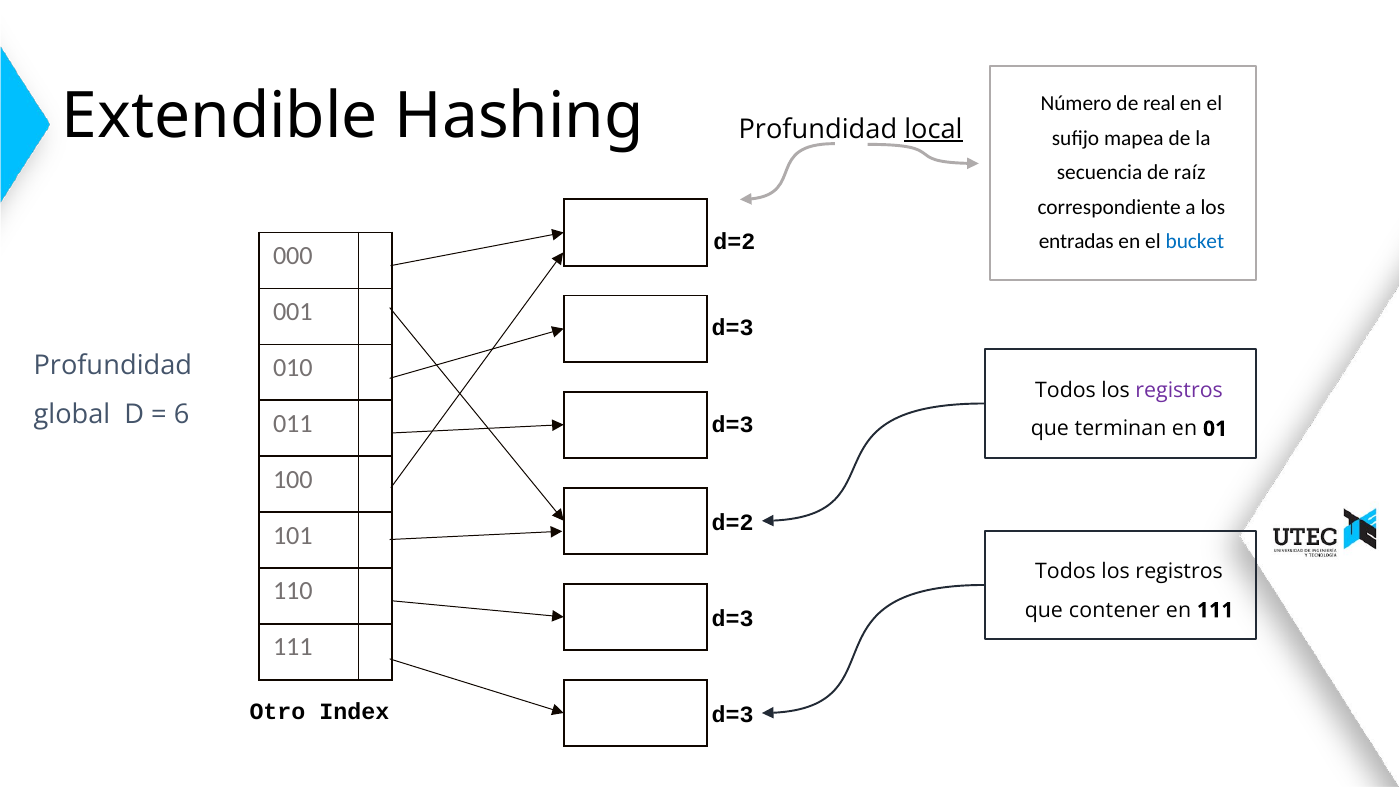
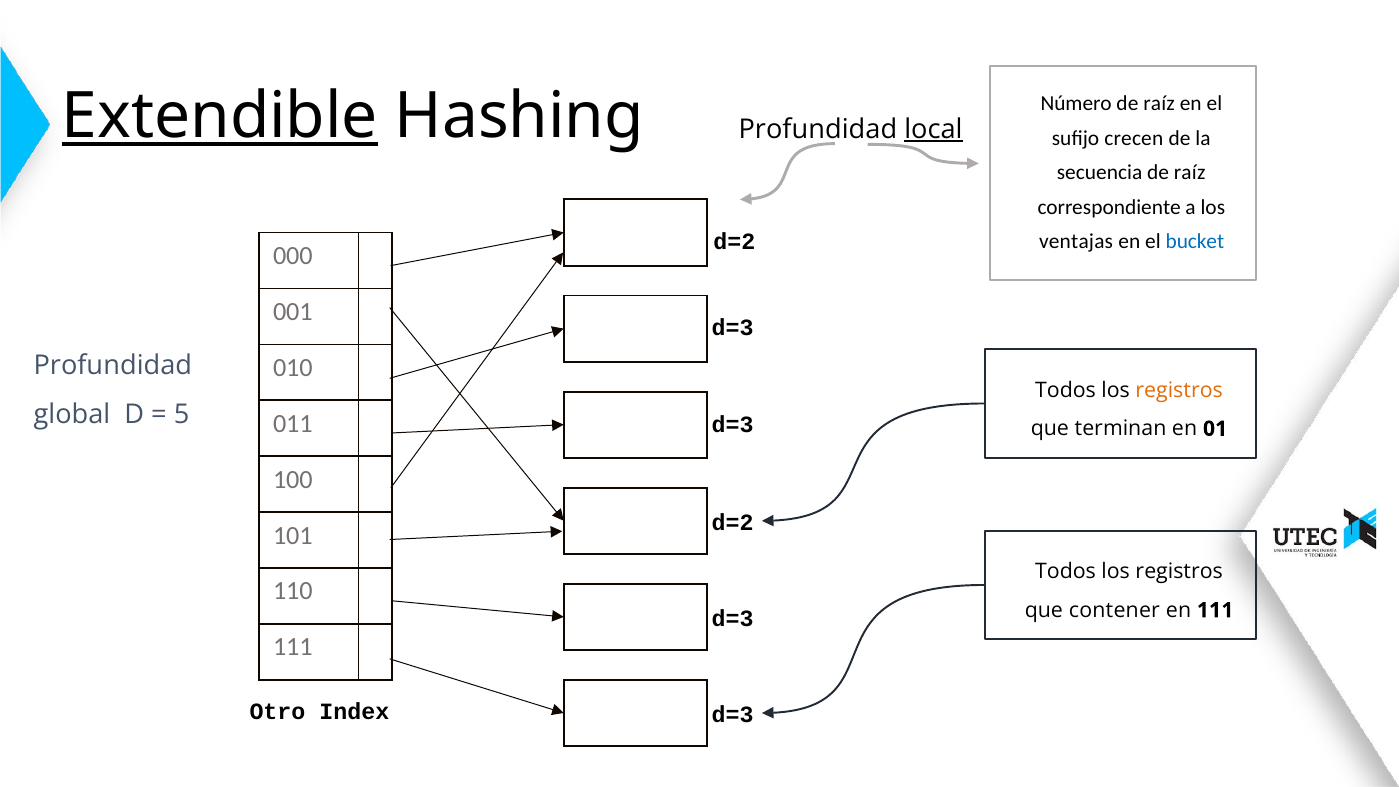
Extendible underline: none -> present (220, 116)
Número de real: real -> raíz (1159, 103)
mapea: mapea -> crecen (1134, 138)
entradas: entradas -> ventajas (1076, 242)
registros colour: purple -> orange (1179, 390)
6: 6 -> 5 (182, 415)
